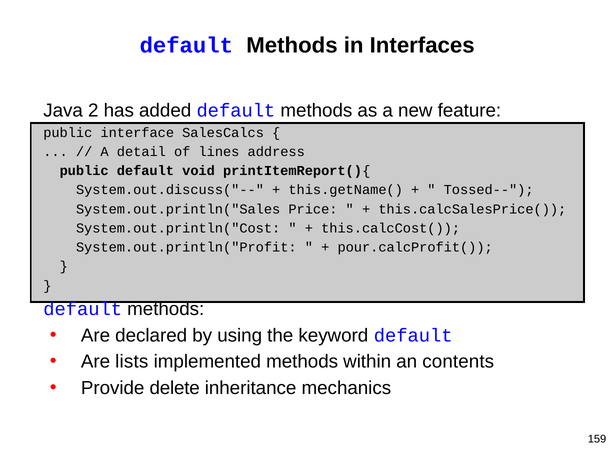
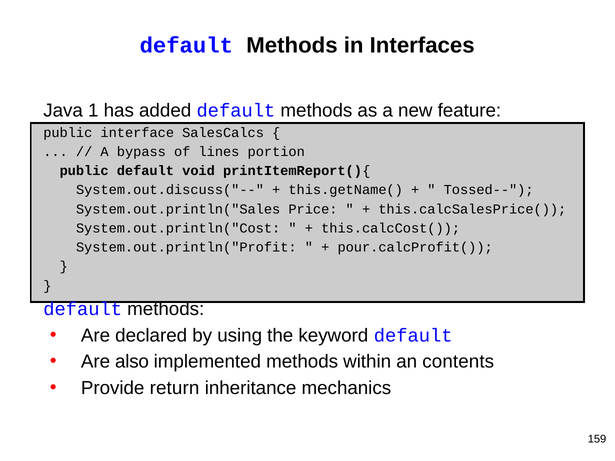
2: 2 -> 1 (93, 111)
detail: detail -> bypass (141, 152)
address: address -> portion (276, 152)
lists: lists -> also (132, 362)
delete: delete -> return (175, 388)
